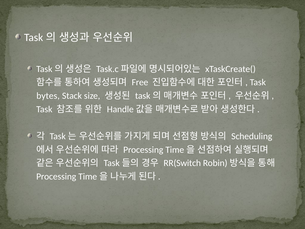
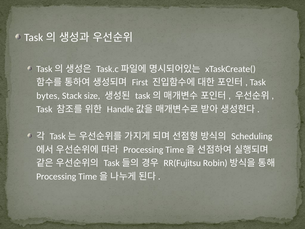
Free: Free -> First (140, 82)
RR(Switch: RR(Switch -> RR(Fujitsu (182, 163)
